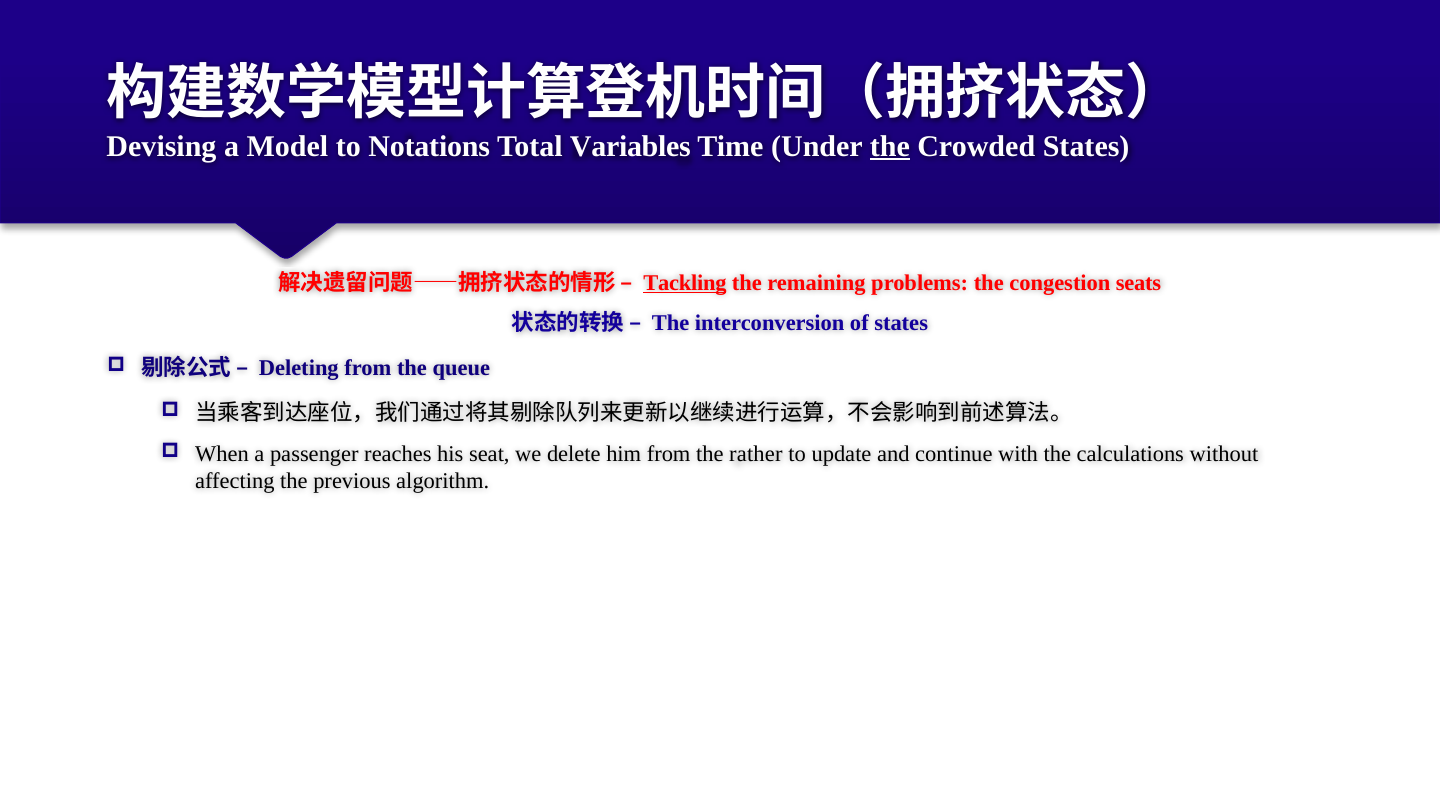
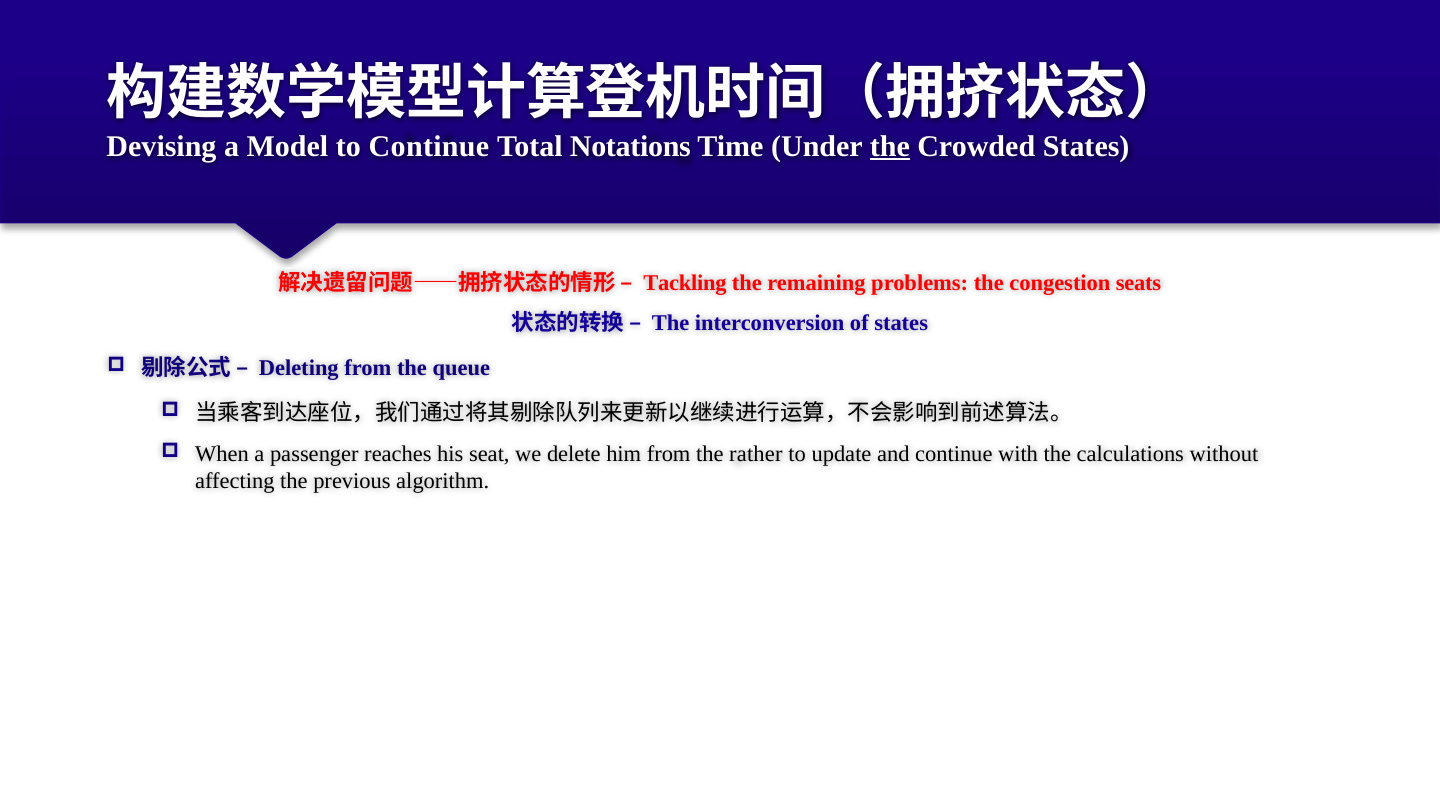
to Notations: Notations -> Continue (429, 146)
Variables: Variables -> Notations (630, 146)
Tackling underline: present -> none (685, 283)
